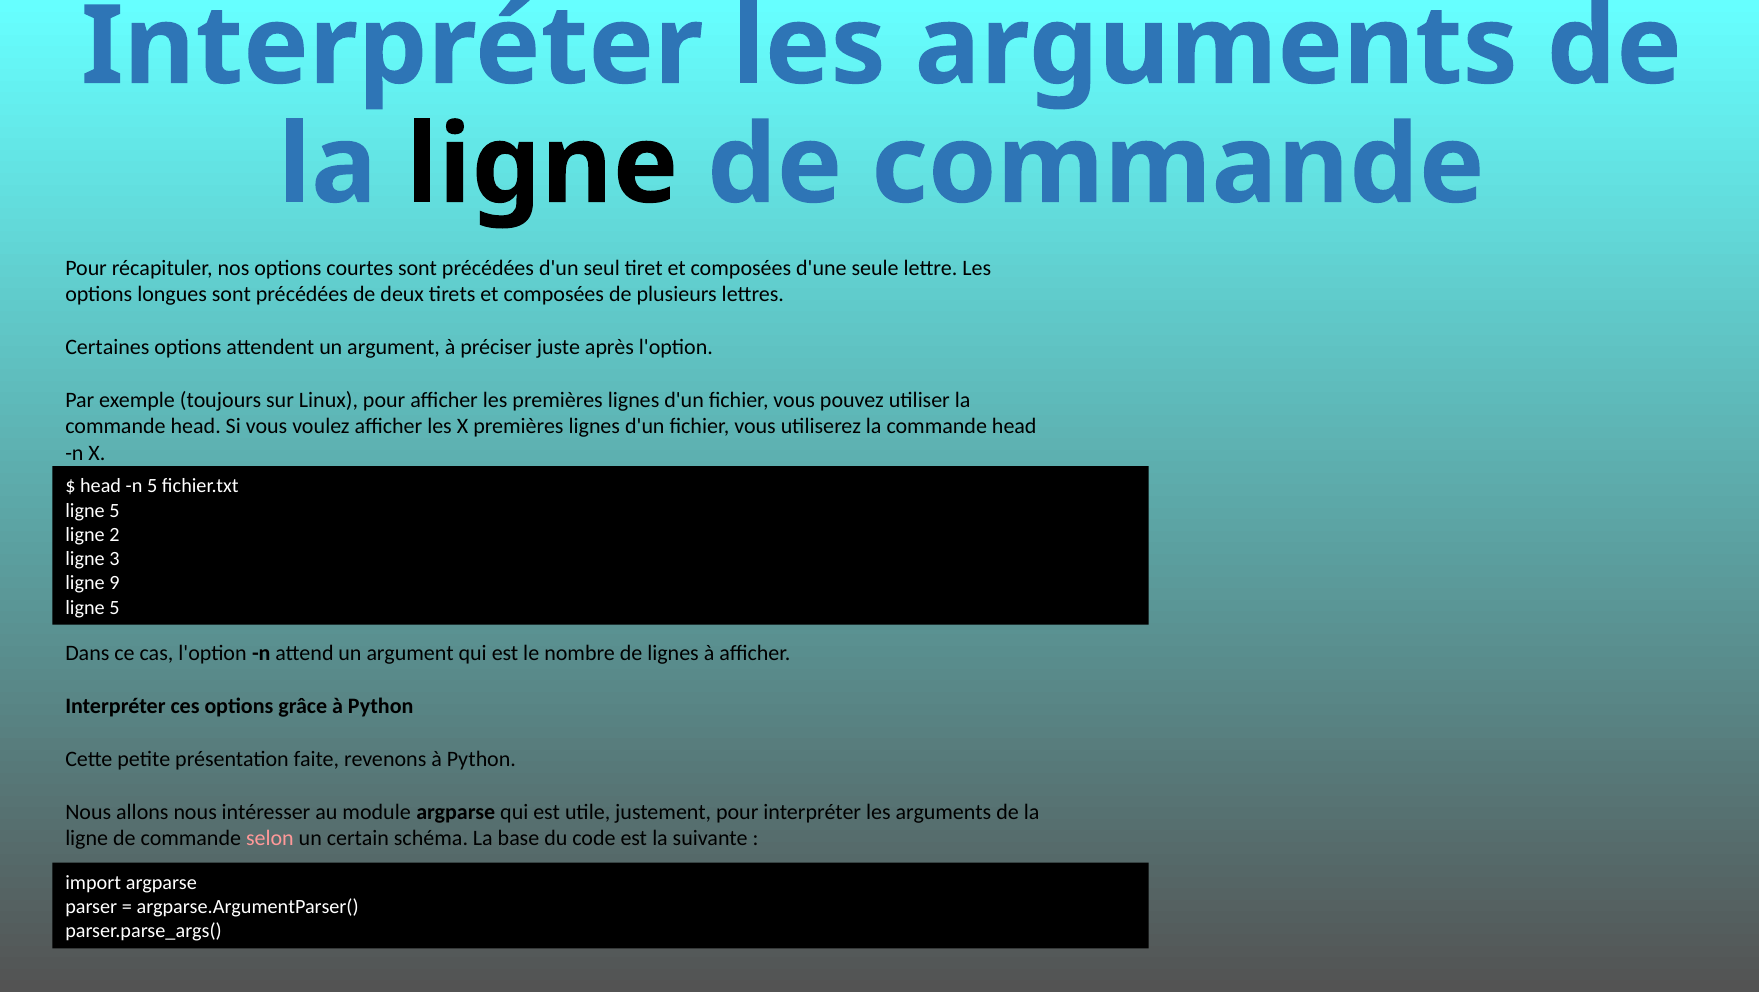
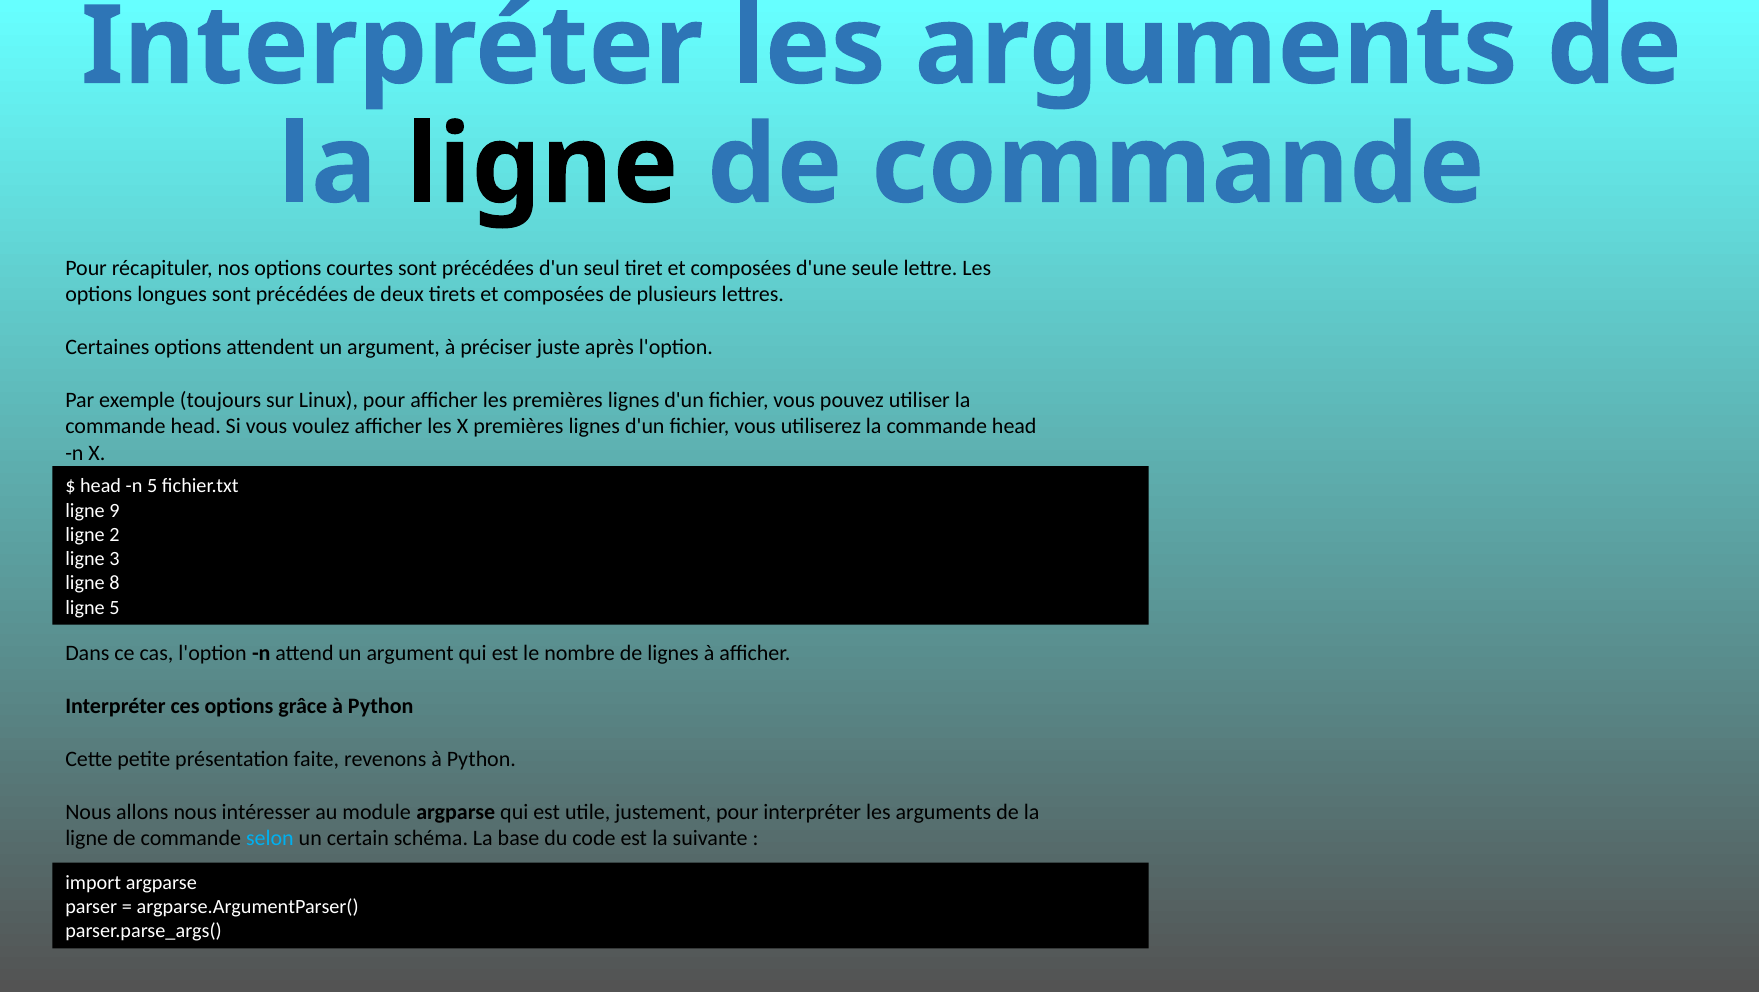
5: 5 -> 9 (114, 510)
9: 9 -> 8 (114, 583)
selon colour: pink -> light blue (270, 838)
